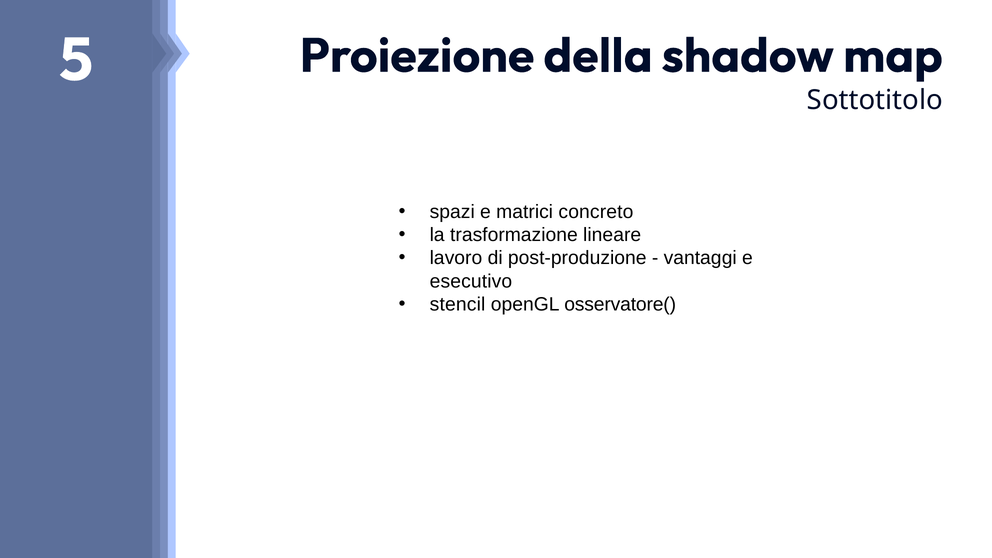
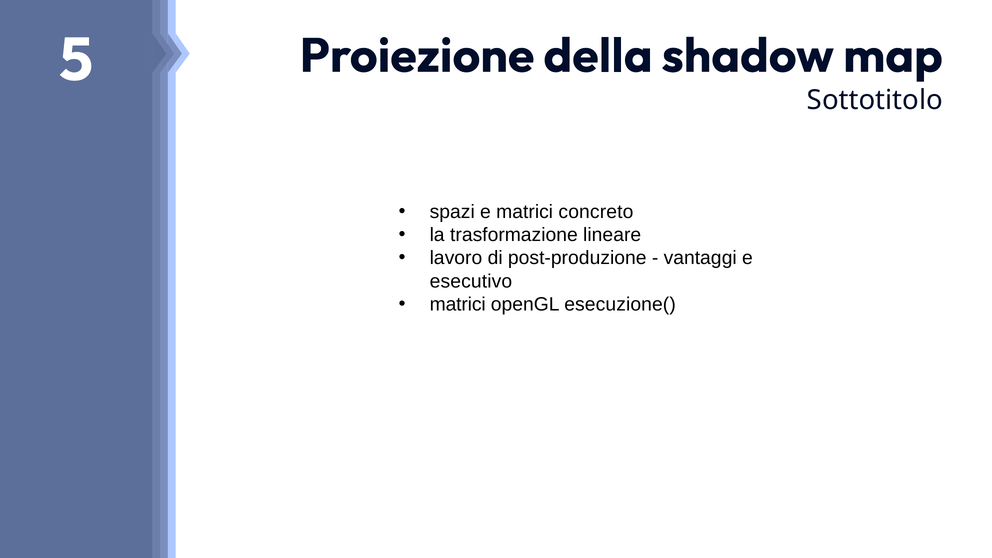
stencil: stencil -> matrici (458, 304)
osservatore(: osservatore( -> esecuzione( (620, 304)
